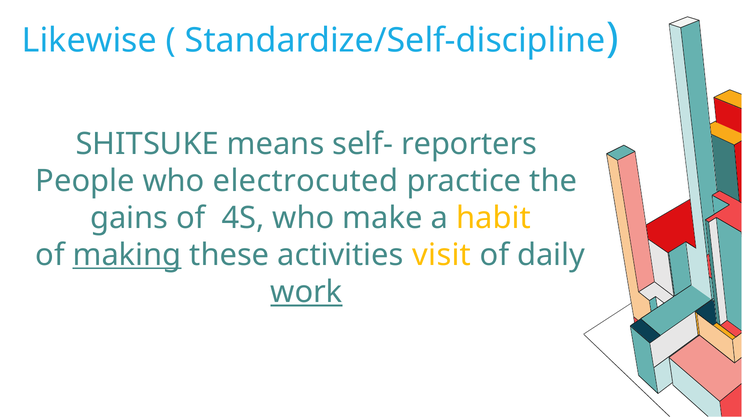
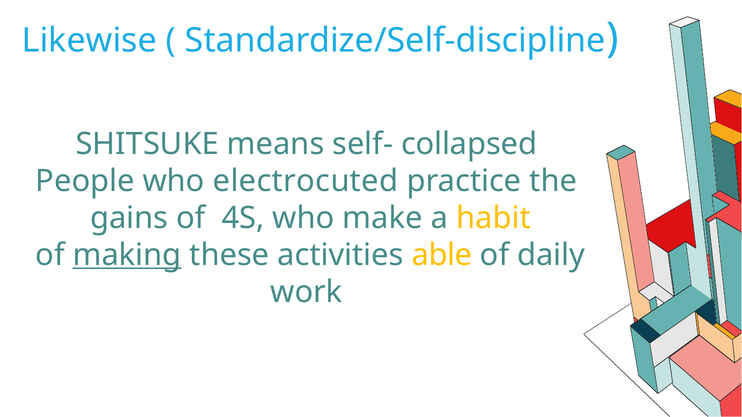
reporters: reporters -> collapsed (469, 144)
visit: visit -> able (442, 255)
work underline: present -> none (306, 292)
